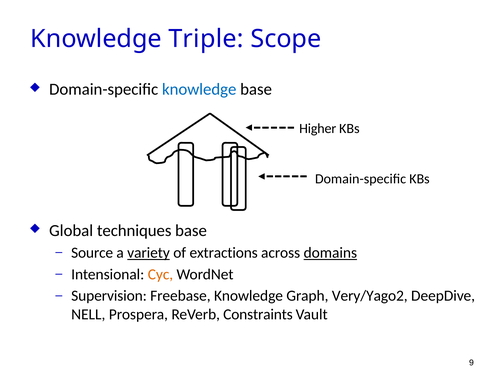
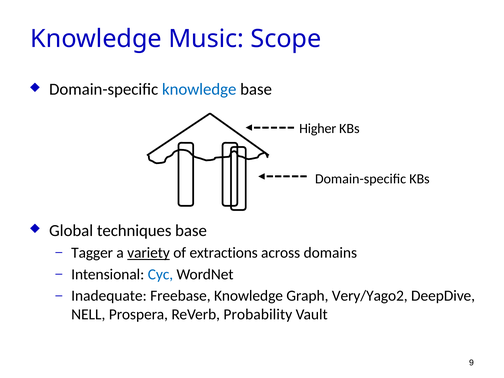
Triple: Triple -> Music (206, 39)
Source: Source -> Tagger (92, 253)
domains underline: present -> none (330, 253)
Cyc colour: orange -> blue (160, 274)
Supervision: Supervision -> Inadequate (109, 296)
Constraints: Constraints -> Probability (258, 314)
